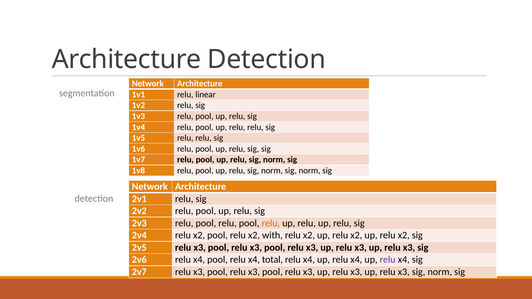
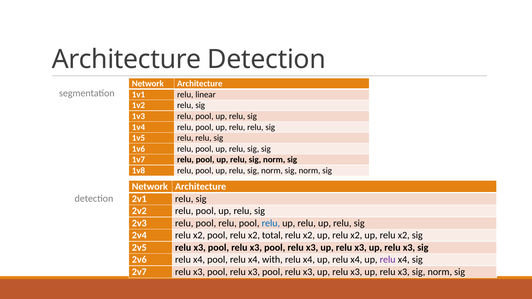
relu colour: orange -> blue (271, 223)
with: with -> total (272, 236)
total: total -> with (272, 260)
